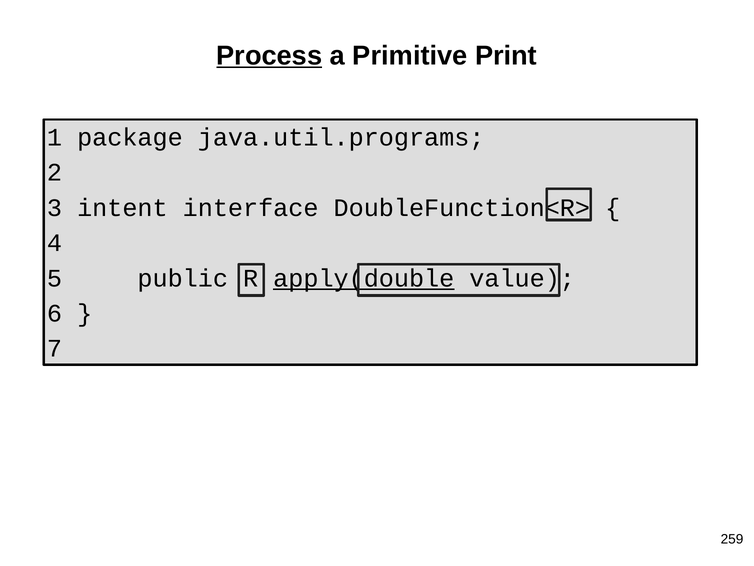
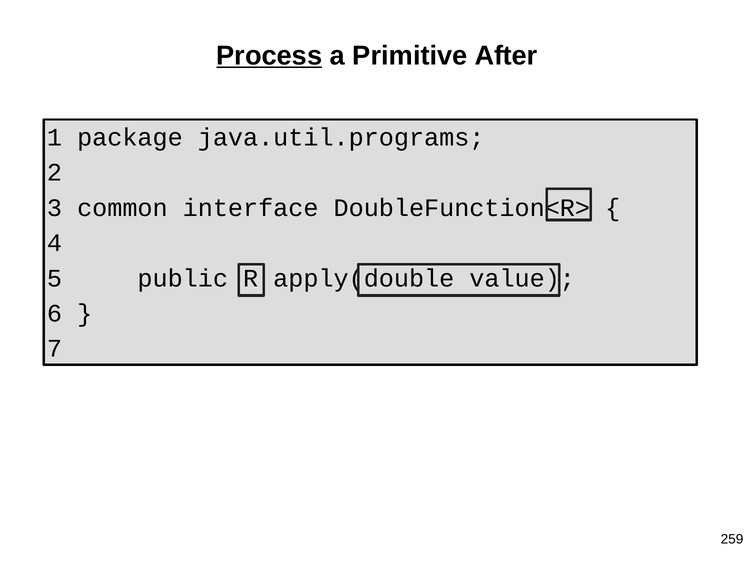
Print: Print -> After (506, 56)
intent: intent -> common (122, 208)
apply(double underline: present -> none (364, 278)
